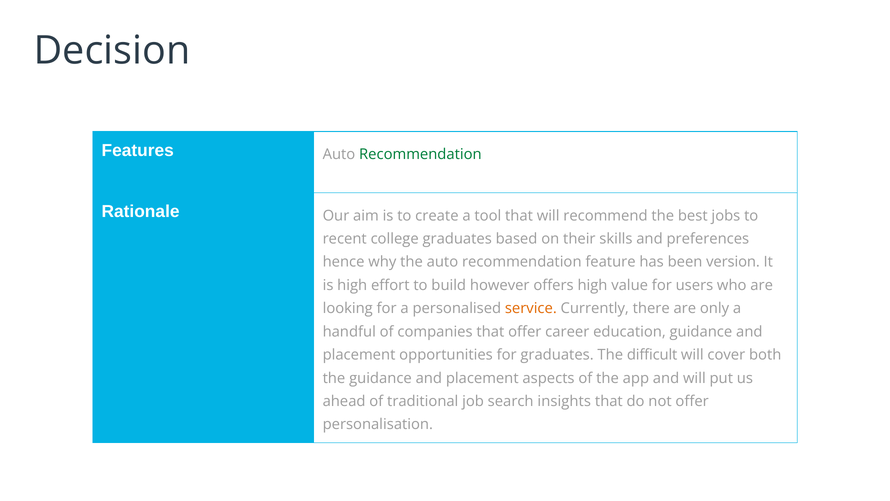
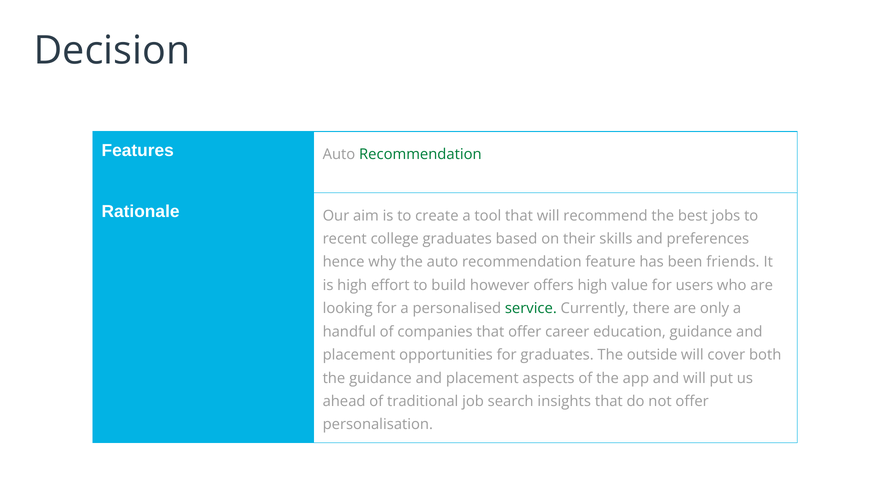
version: version -> friends (733, 262)
service colour: orange -> green (531, 308)
difficult: difficult -> outside (652, 355)
